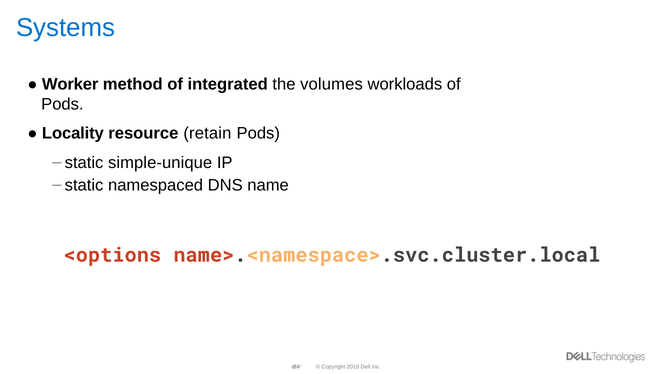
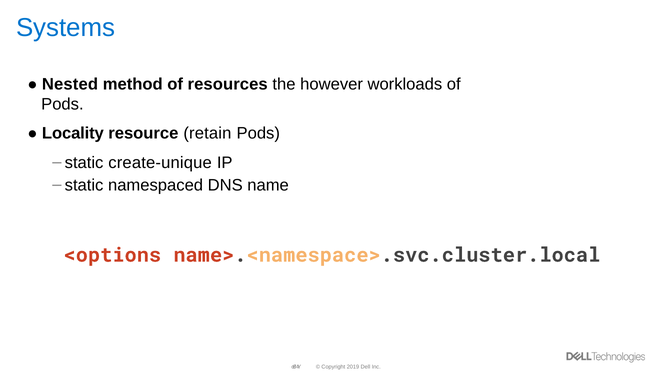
Worker: Worker -> Nested (70, 84)
integrated: integrated -> resources (228, 84)
volumes: volumes -> however (332, 84)
simple-unique: simple-unique -> create-unique (160, 162)
